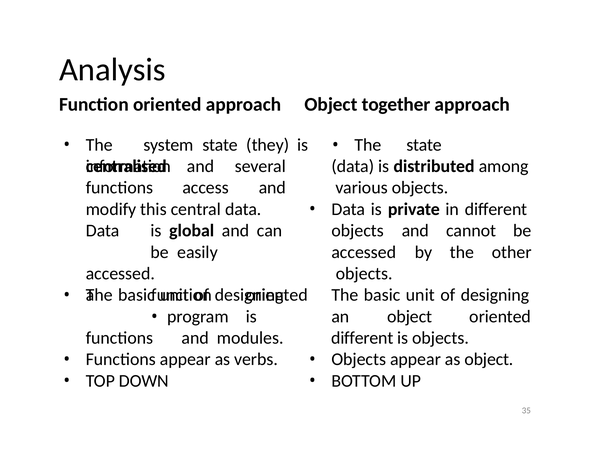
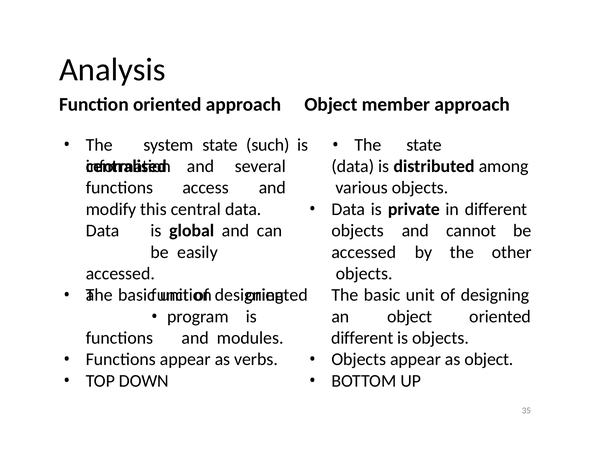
together: together -> member (396, 105)
they: they -> such (268, 145)
